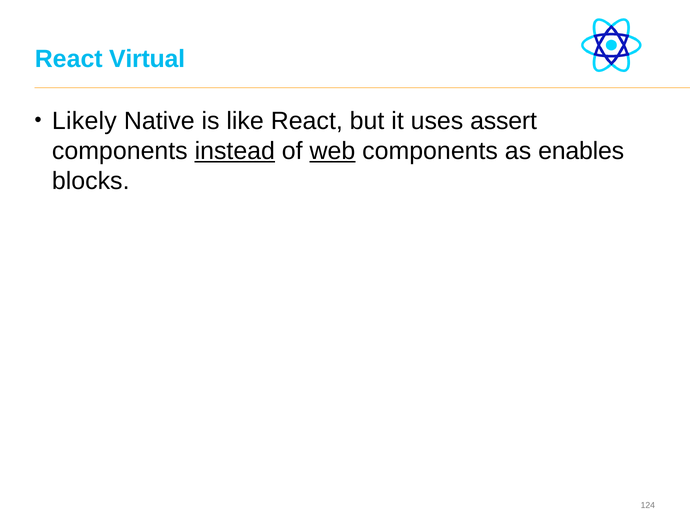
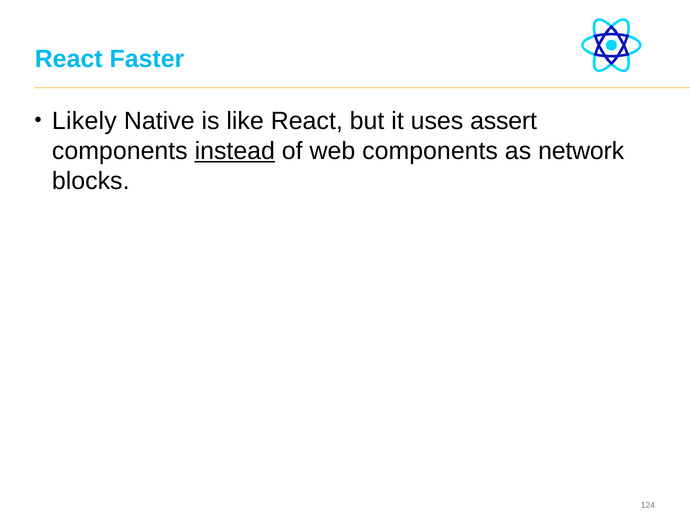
Virtual: Virtual -> Faster (147, 59)
web underline: present -> none (332, 151)
enables: enables -> network (581, 151)
